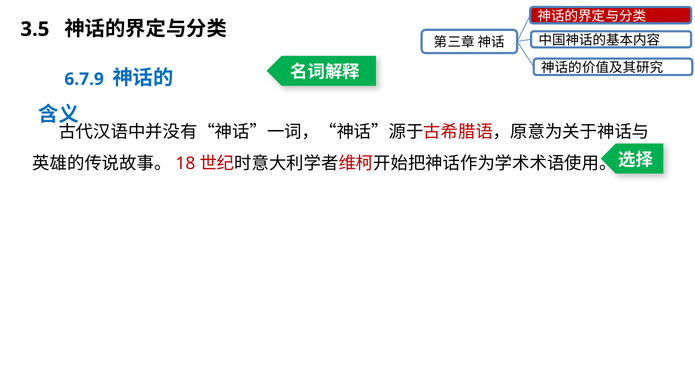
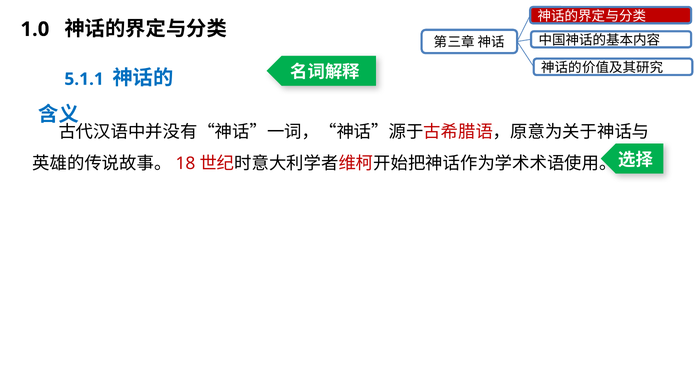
3.5: 3.5 -> 1.0 (35, 29)
6.7.9: 6.7.9 -> 5.1.1 (84, 79)
